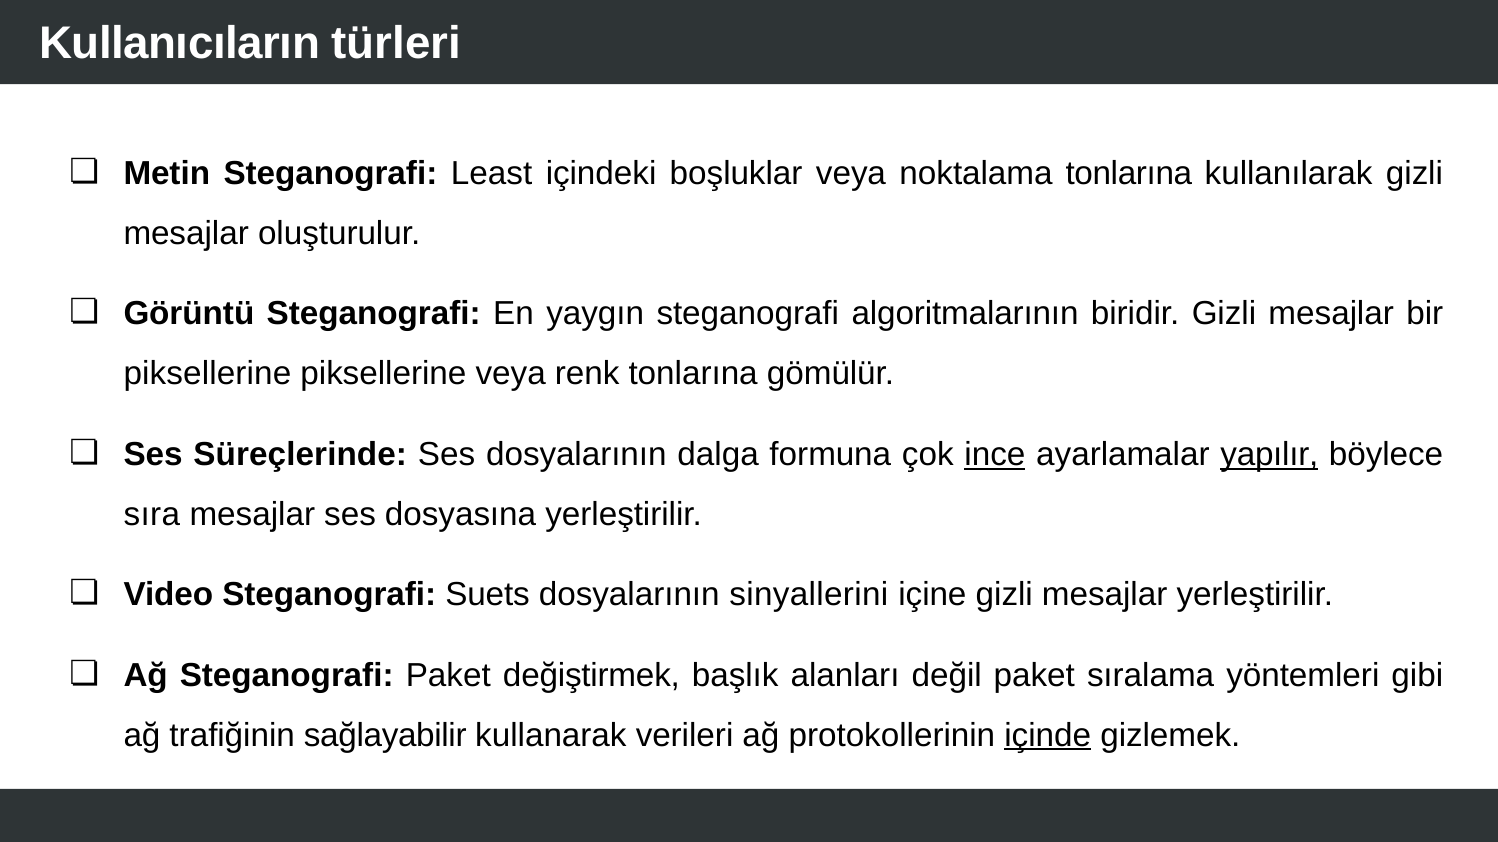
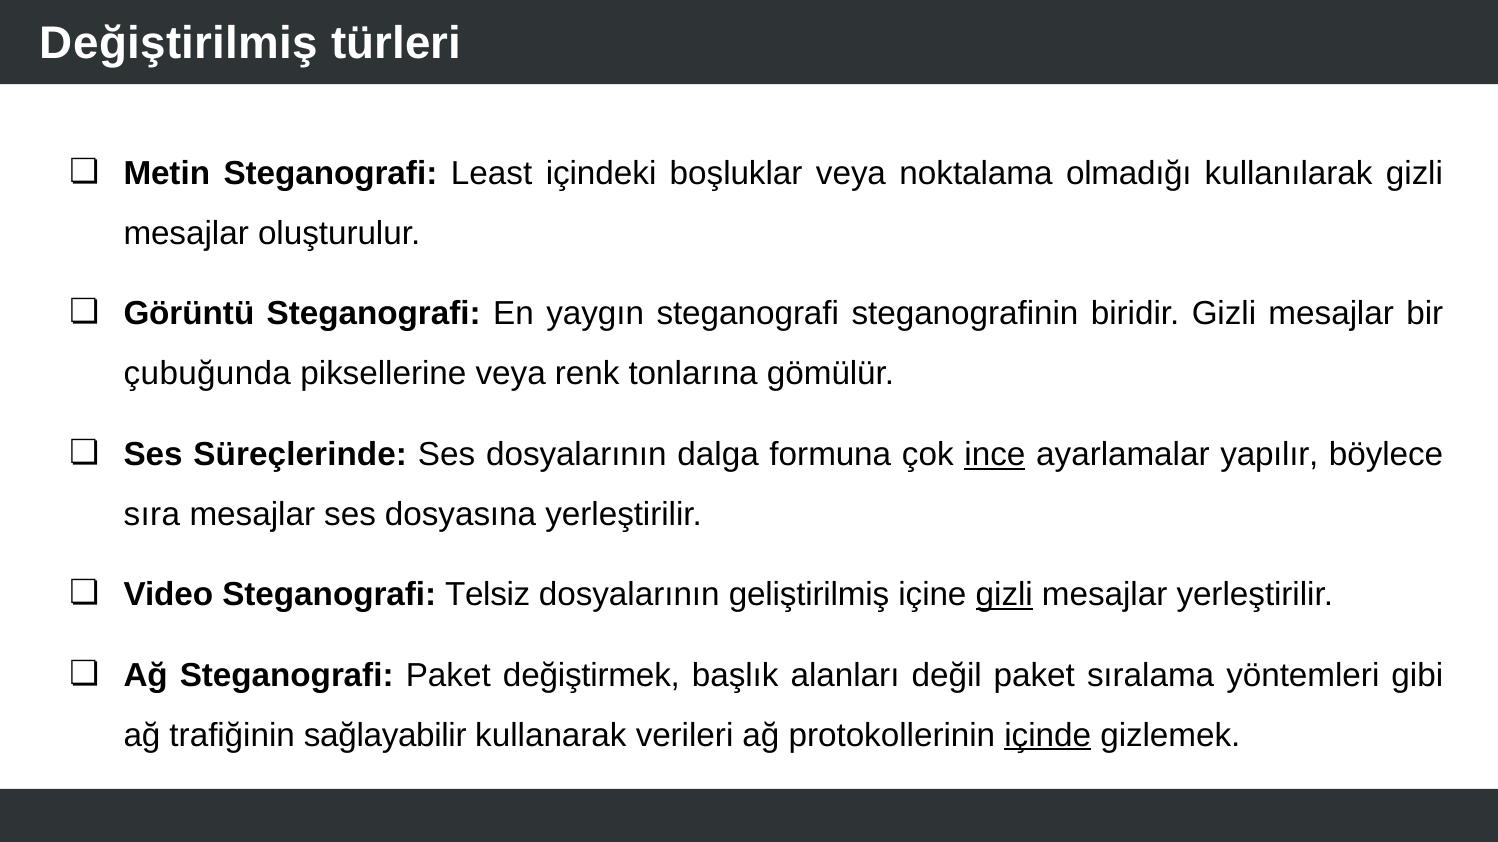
Kullanıcıların: Kullanıcıların -> Değiştirilmiş (179, 43)
noktalama tonlarına: tonlarına -> olmadığı (1129, 174)
algoritmalarının: algoritmalarının -> steganografinin (965, 314)
piksellerine: piksellerine -> çubuğunda (207, 374)
yapılır underline: present -> none (1269, 455)
Suets: Suets -> Telsiz (488, 595)
sinyallerini: sinyallerini -> geliştirilmiş (809, 595)
gizli underline: none -> present (1004, 595)
